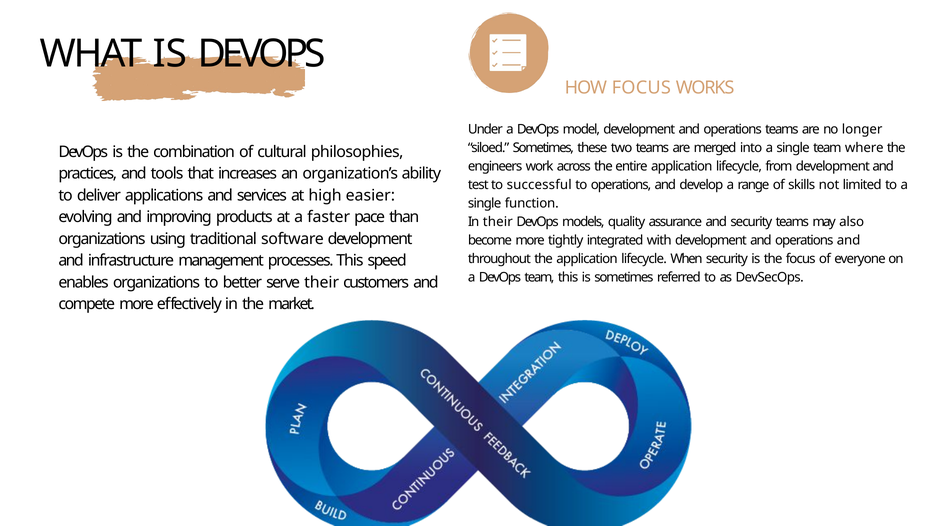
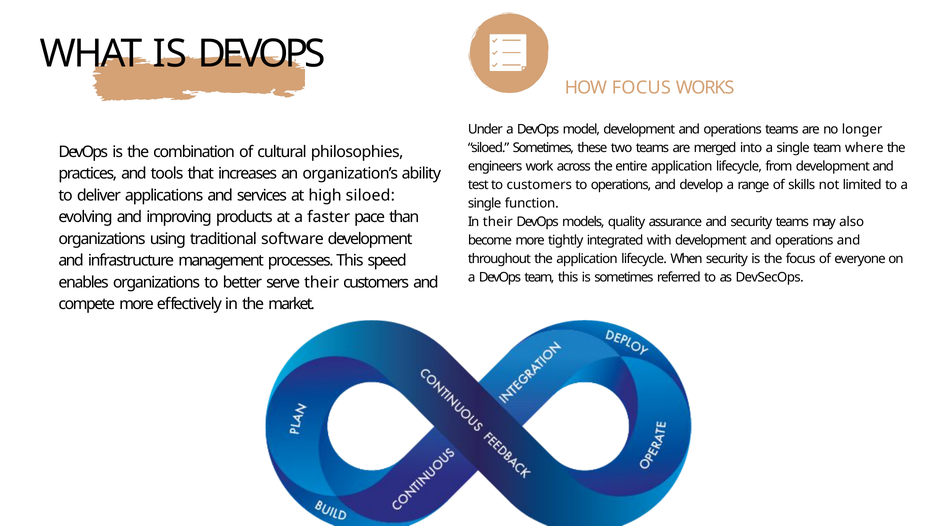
to successful: successful -> customers (539, 185)
high easier: easier -> siloed (370, 196)
